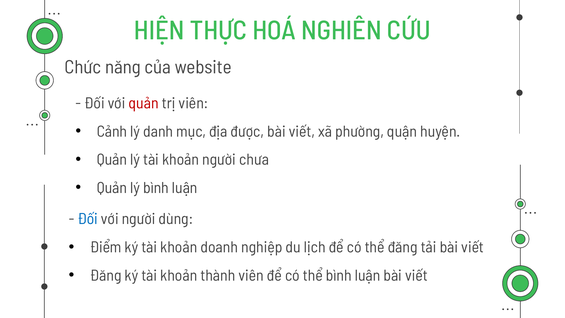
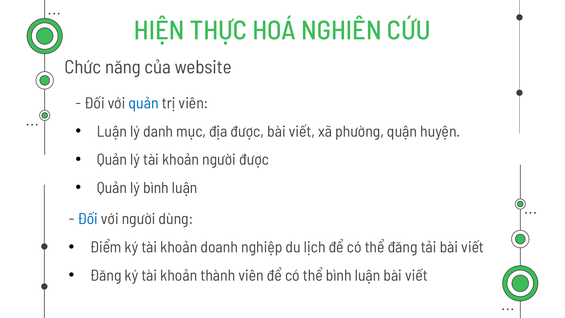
quản colour: red -> blue (144, 103)
Cảnh: Cảnh -> Luận (112, 131)
người chưa: chưa -> được (254, 160)
